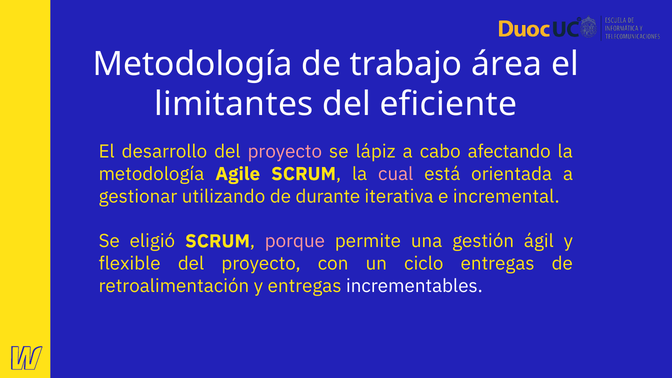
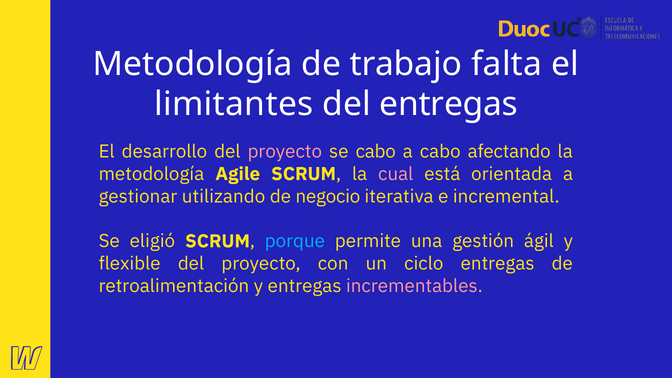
área: área -> falta (507, 64)
del eficiente: eficiente -> entregas (449, 104)
se lápiz: lápiz -> cabo (376, 152)
durante: durante -> negocio (328, 196)
porque colour: pink -> light blue (295, 241)
incrementables colour: white -> pink (414, 286)
